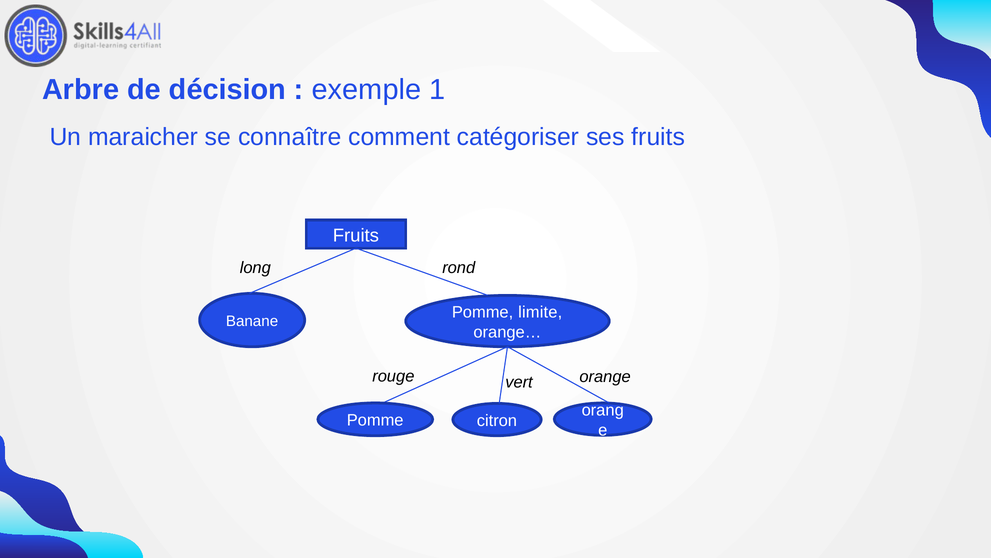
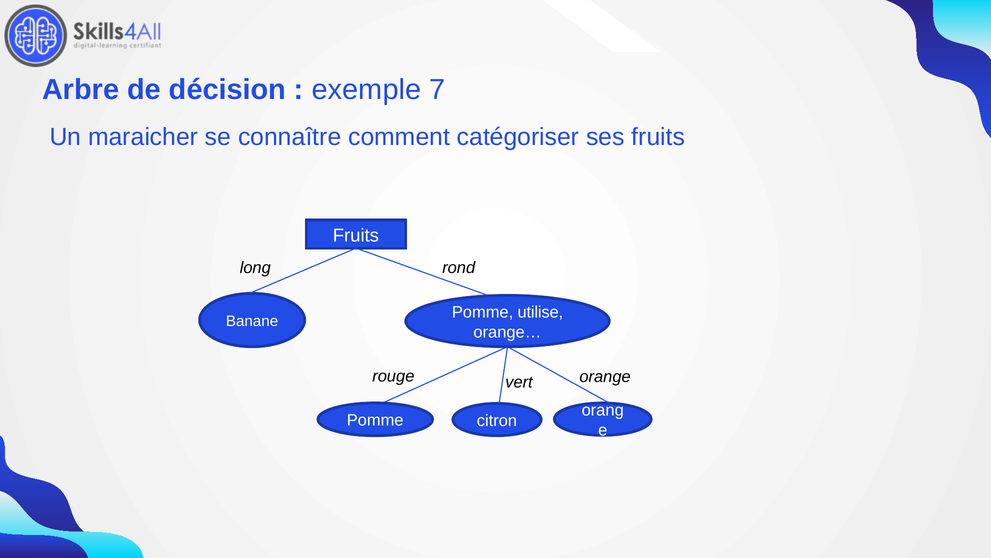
1: 1 -> 7 (437, 90)
limite: limite -> utilise (540, 312)
